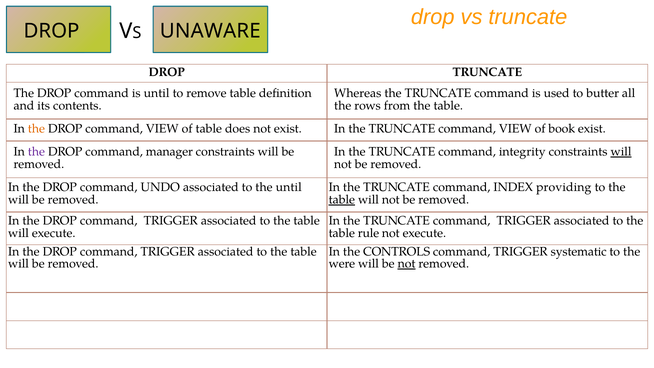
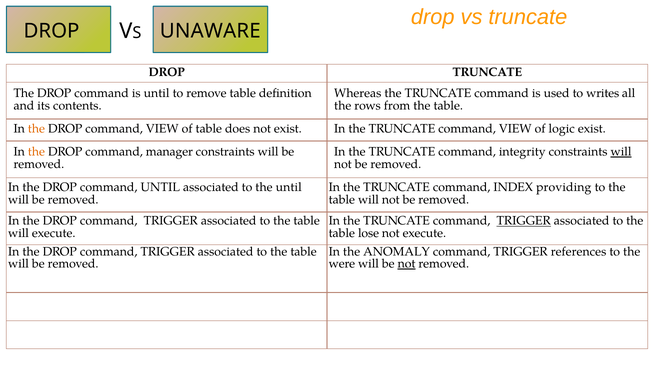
butter: butter -> writes (603, 93)
book: book -> logic (562, 129)
the colour: purple -> orange (36, 152)
command UNDO: UNDO -> UNTIL (160, 187)
table underline: present -> none (342, 200)
TRIGGER underline: none -> present (524, 221)
rule: rule -> lose (369, 233)
CONTROLS: CONTROLS -> ANOMALY (397, 251)
systematic: systematic -> references (579, 251)
